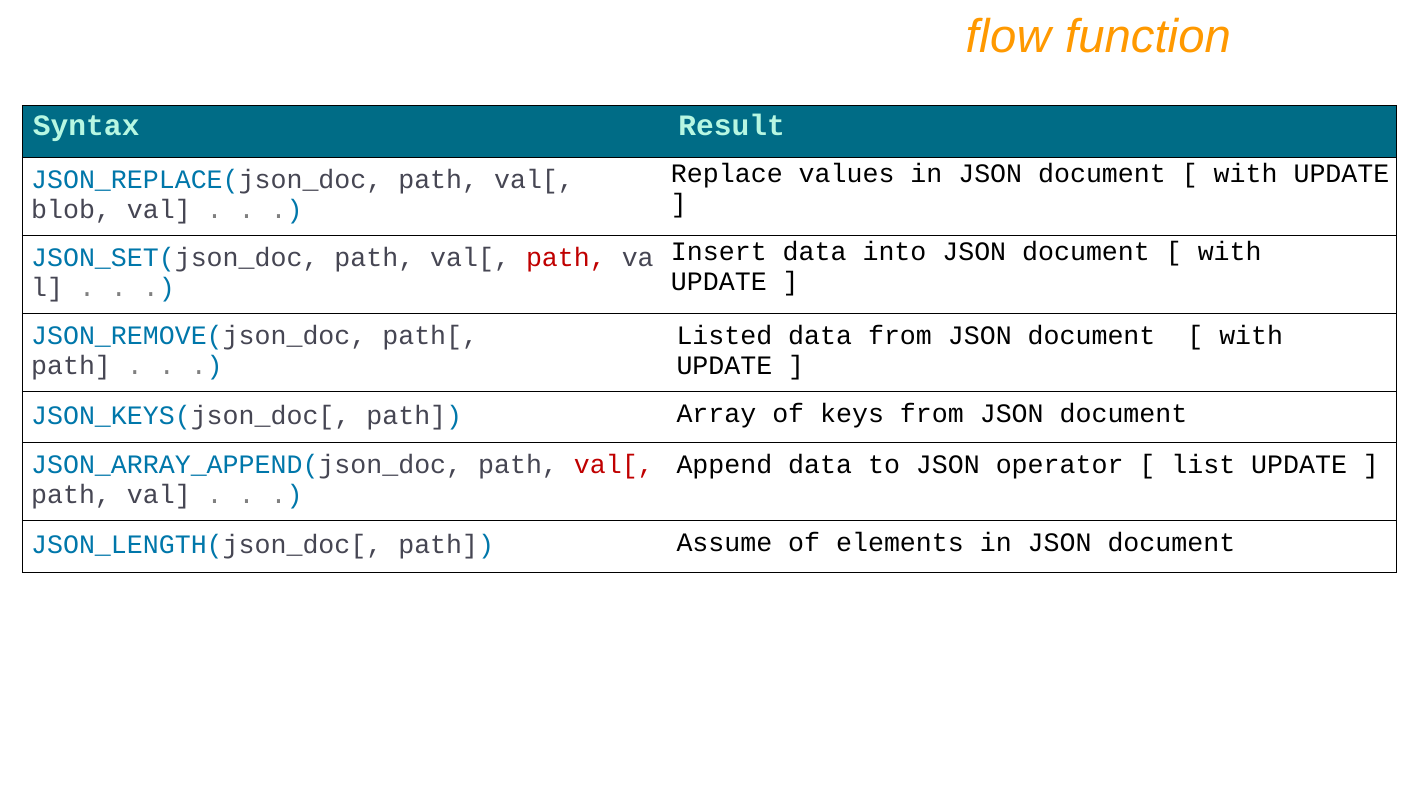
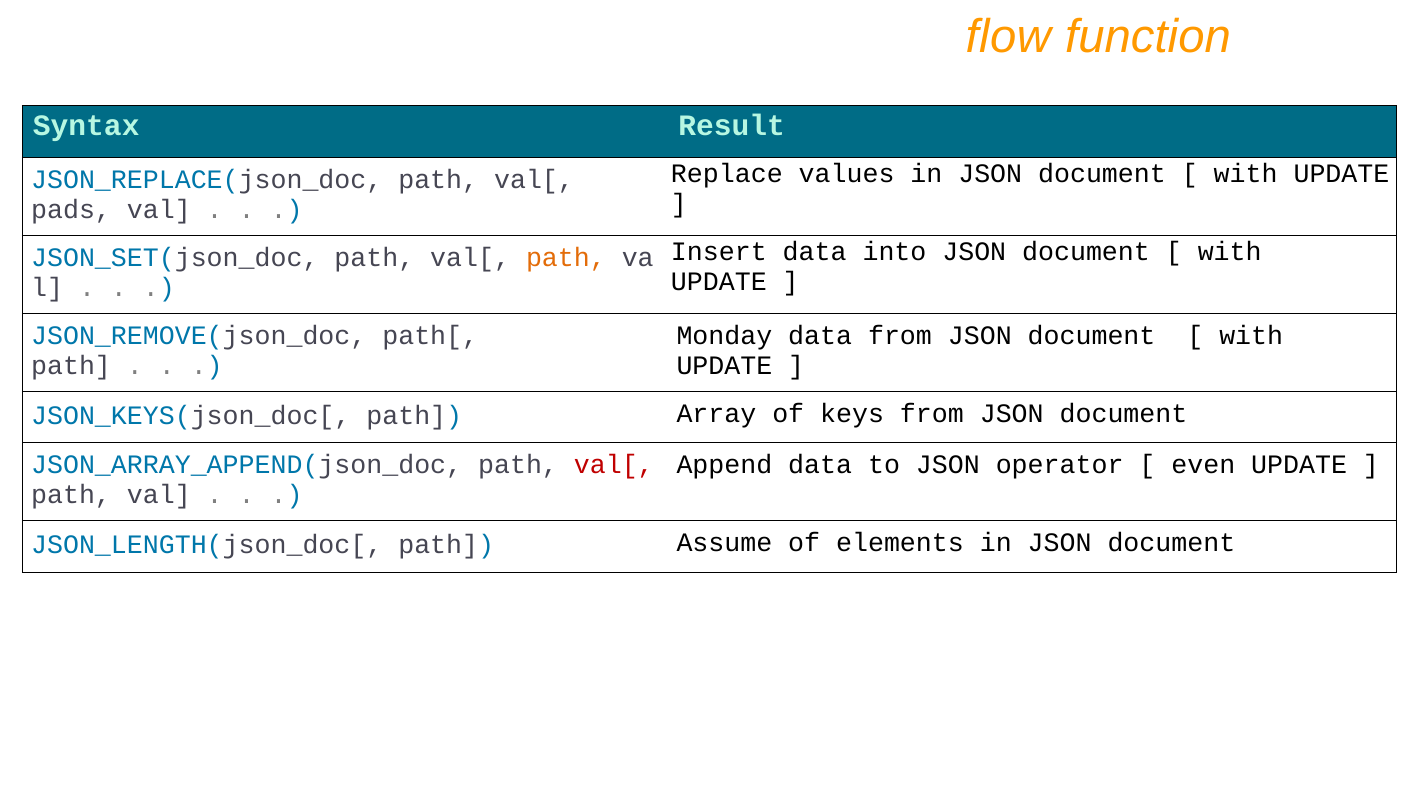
blob: blob -> pads (71, 210)
path colour: red -> orange (566, 257)
Listed: Listed -> Monday (724, 336)
list: list -> even (1203, 465)
